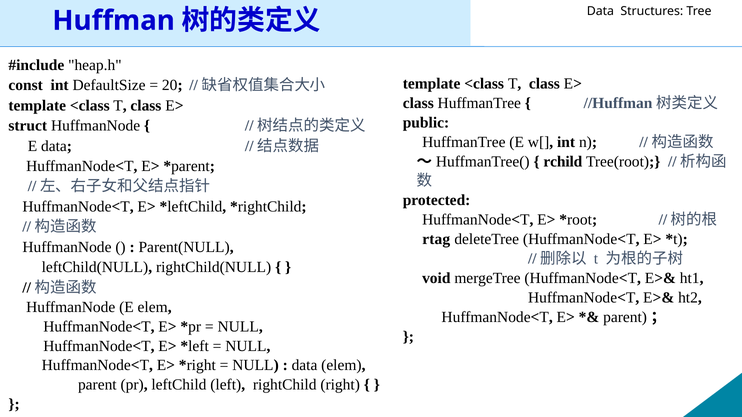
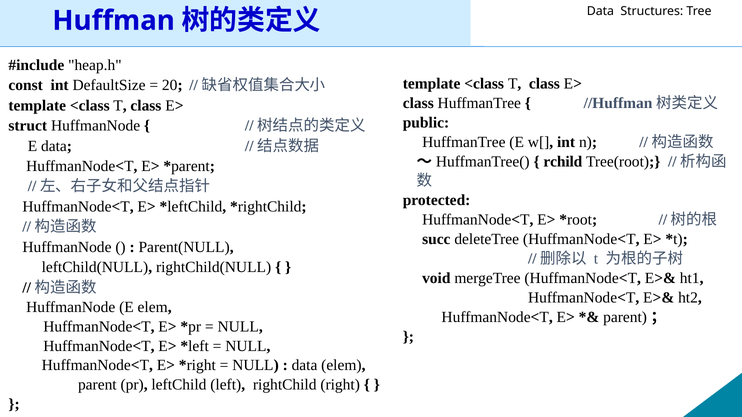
rtag: rtag -> succ (436, 240)
